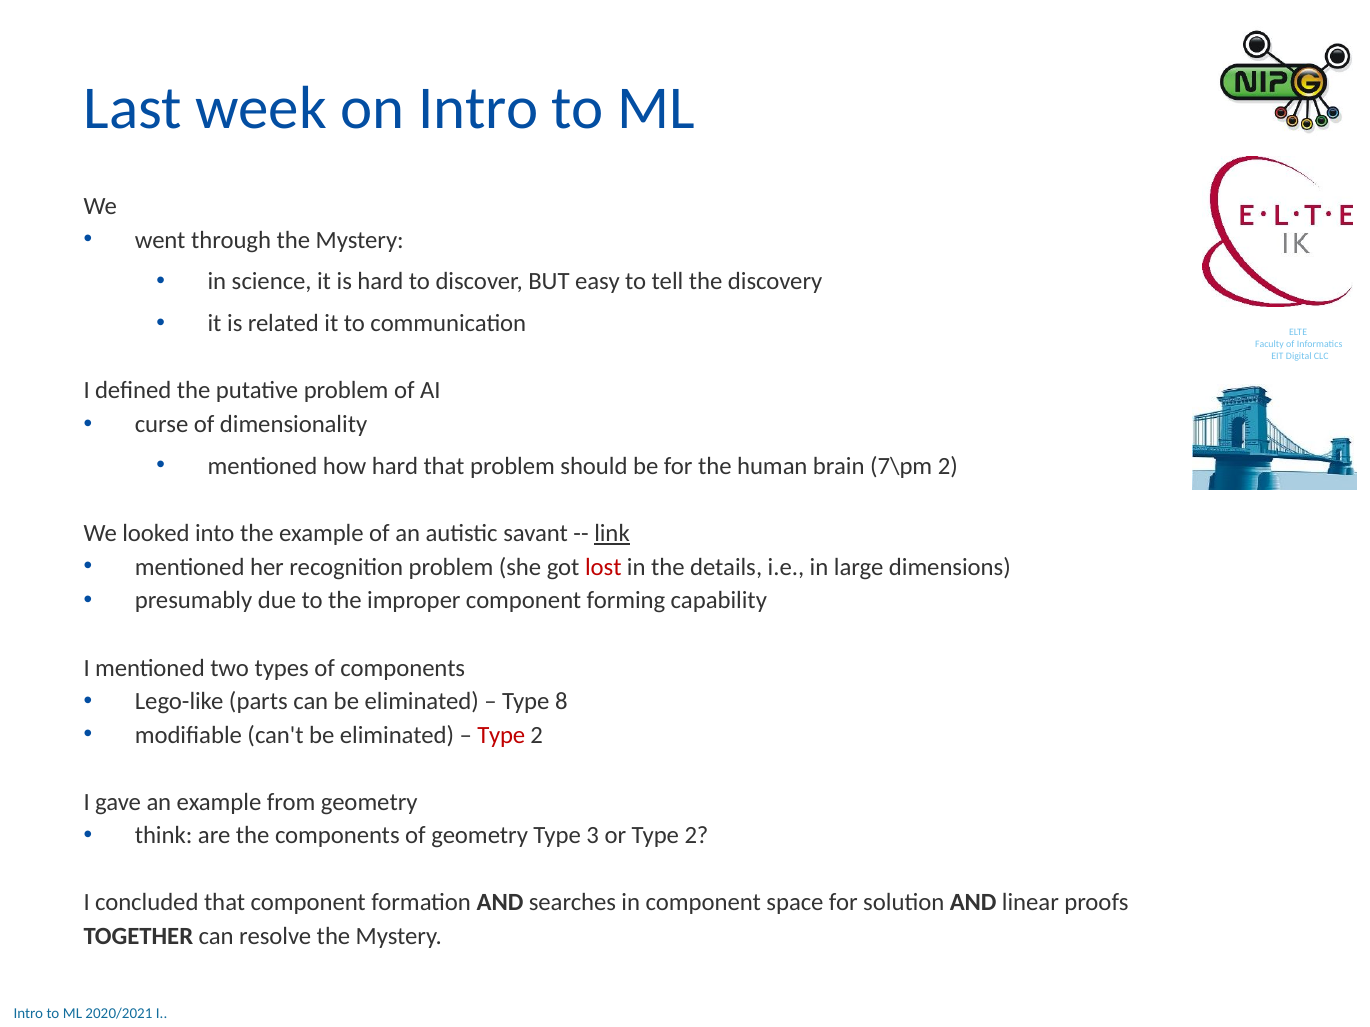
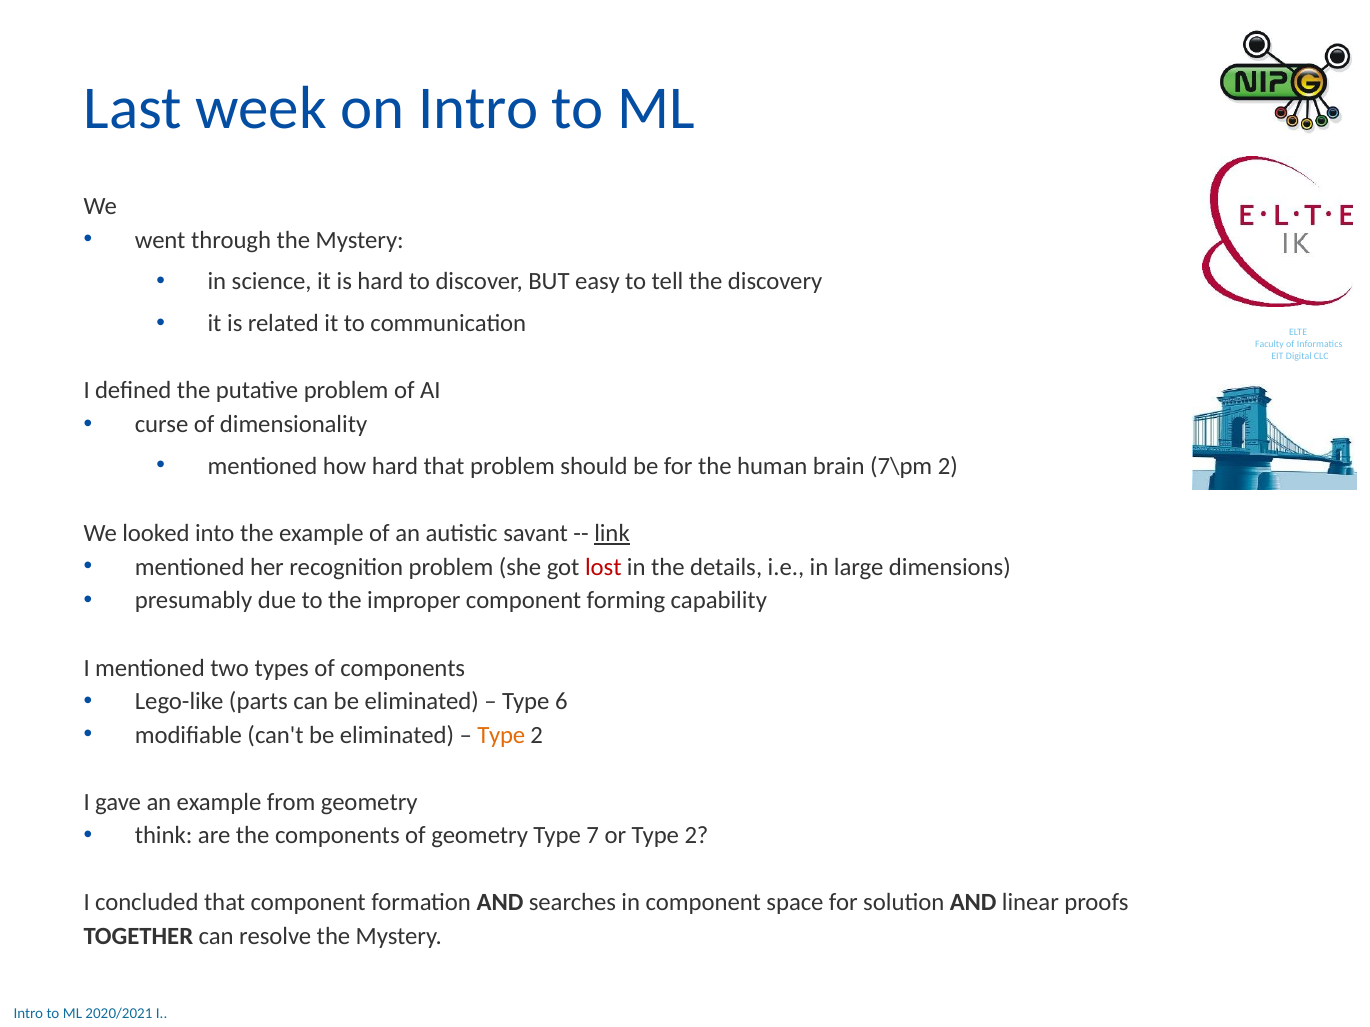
8: 8 -> 6 (561, 702)
Type colour: red -> orange (501, 735)
3: 3 -> 7 (593, 836)
